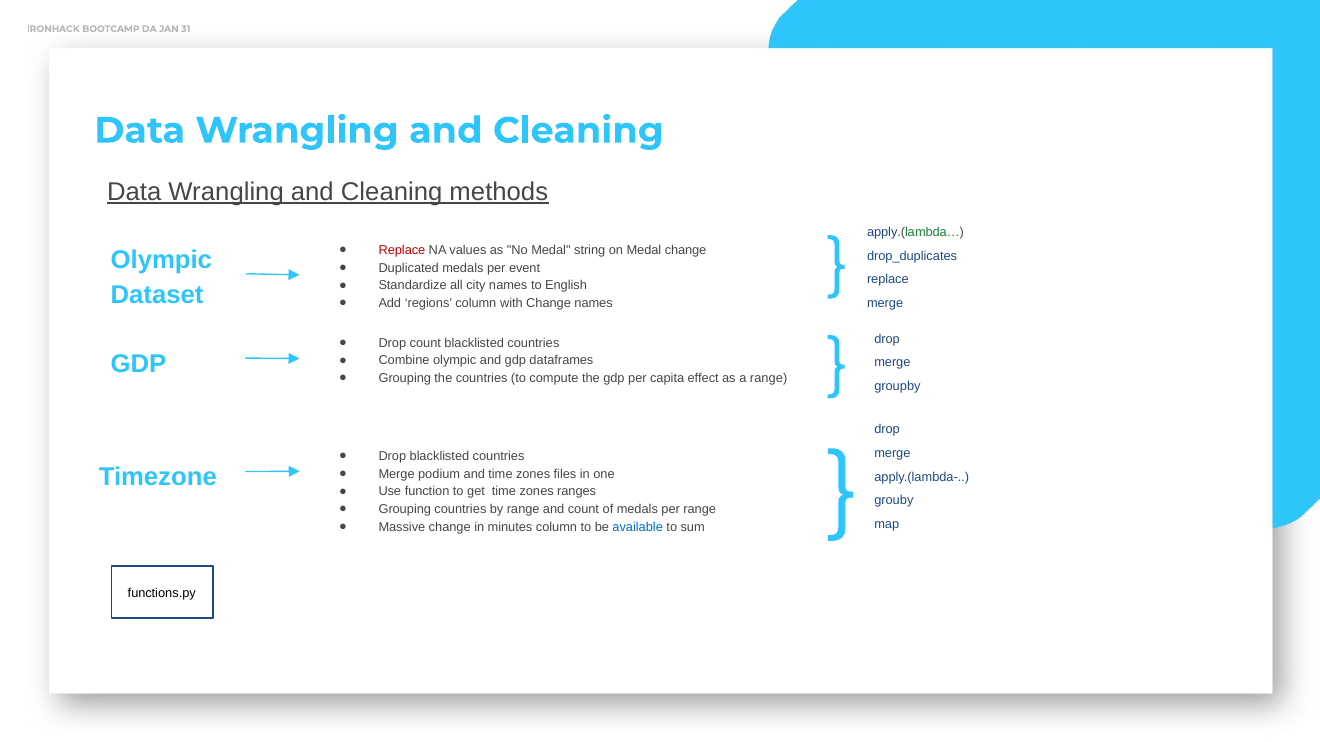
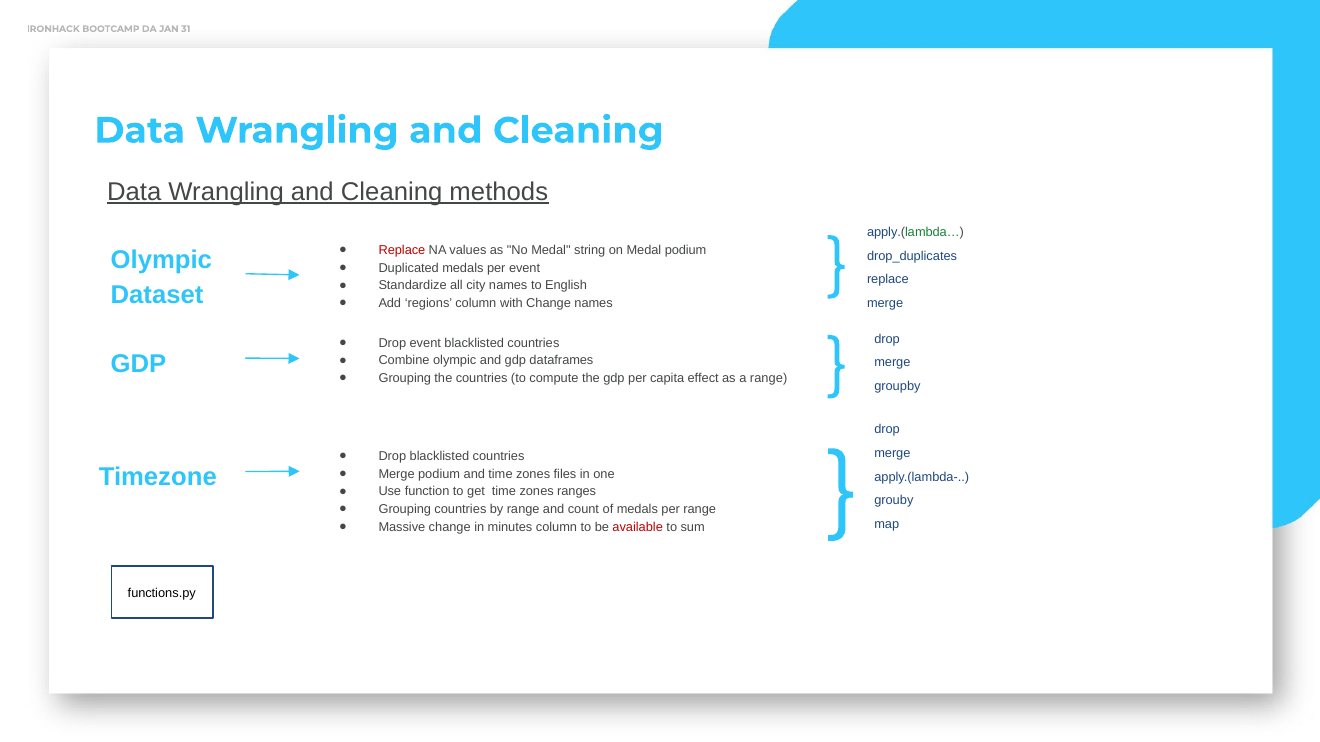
Medal change: change -> podium (685, 251)
Drop count: count -> event (425, 343)
available colour: blue -> red (638, 527)
